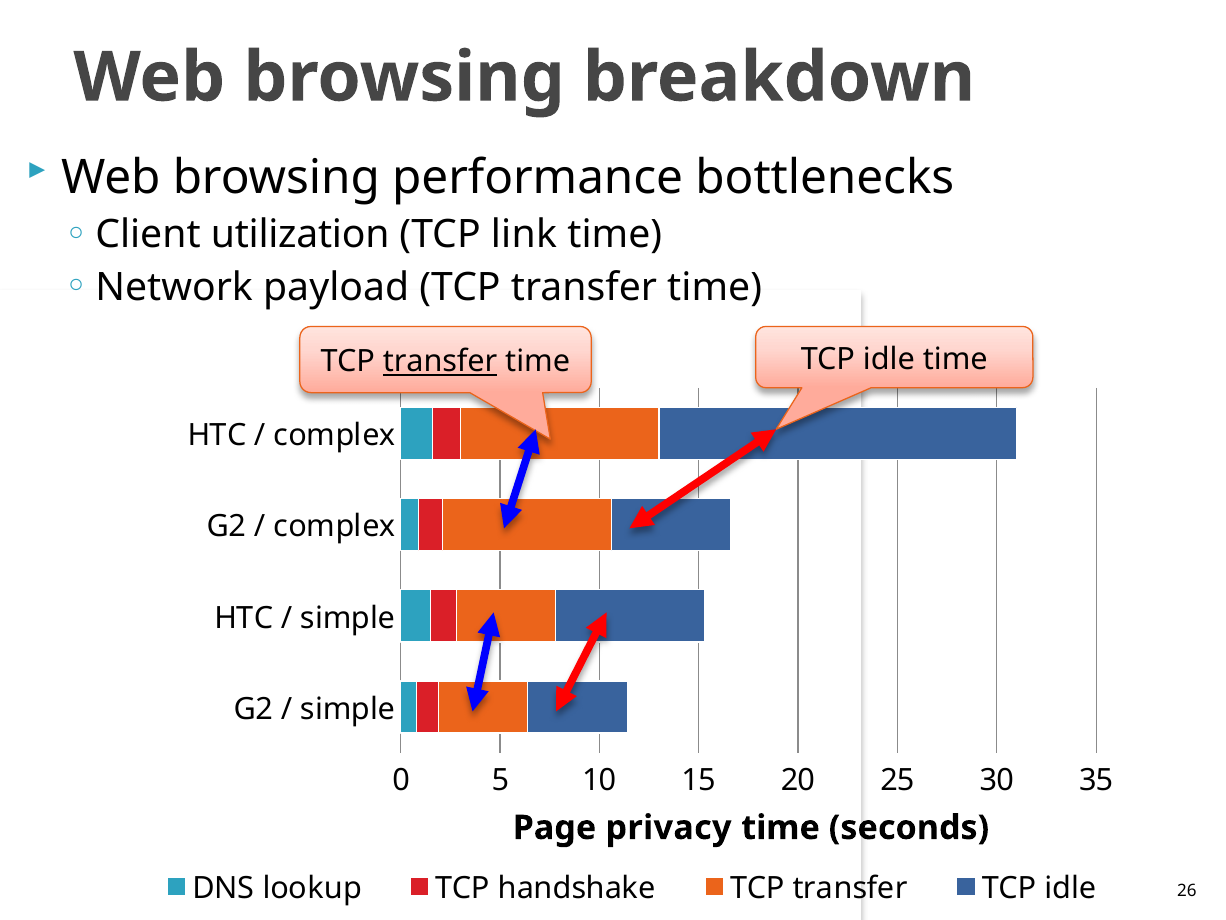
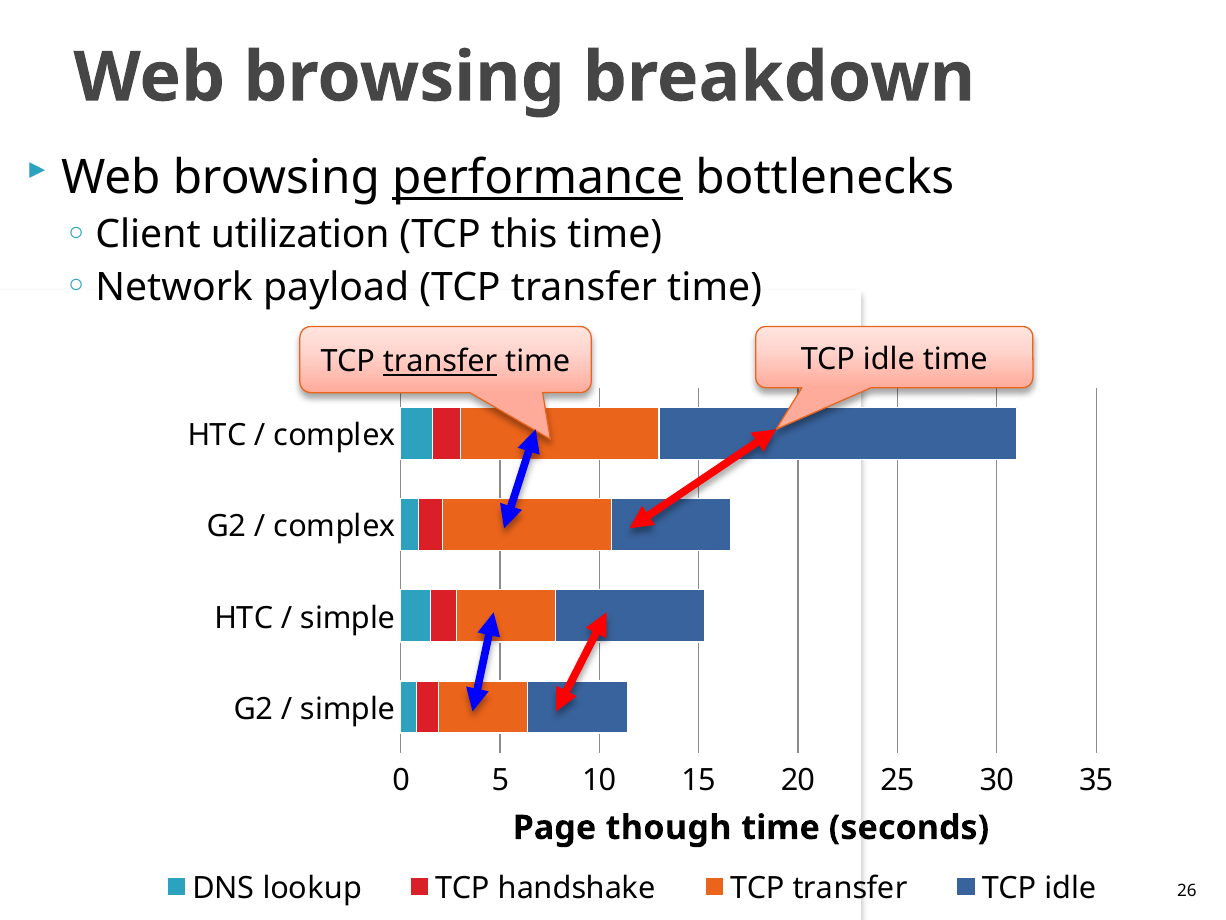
performance underline: none -> present (538, 177)
link: link -> this (524, 235)
privacy: privacy -> though (669, 827)
